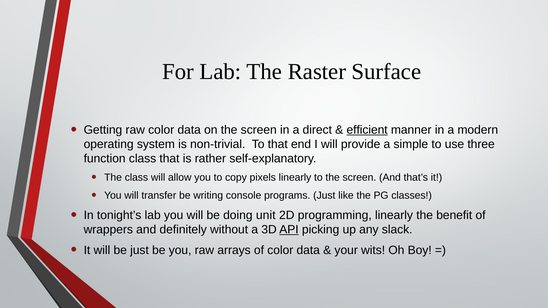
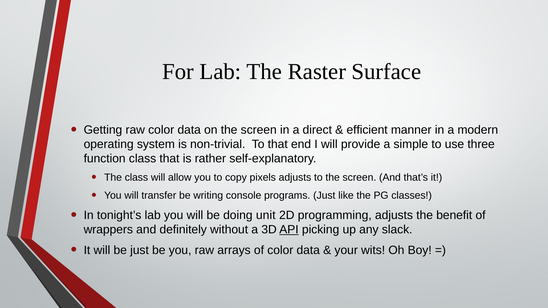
efficient underline: present -> none (367, 130)
pixels linearly: linearly -> adjusts (295, 178)
programming linearly: linearly -> adjusts (394, 215)
